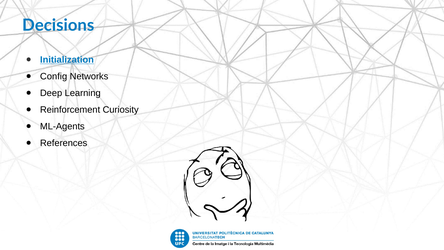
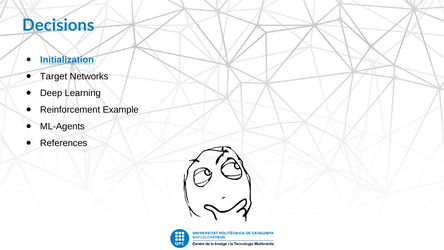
Config: Config -> Target (54, 76)
Curiosity: Curiosity -> Example (121, 110)
